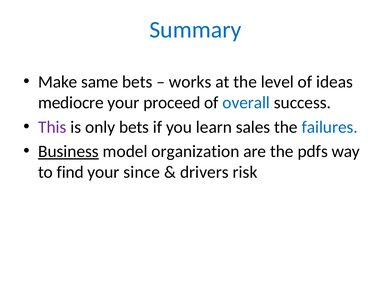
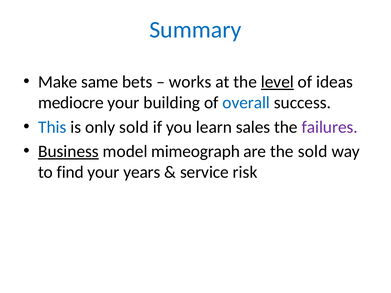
level underline: none -> present (277, 82)
proceed: proceed -> building (172, 103)
This colour: purple -> blue (52, 127)
only bets: bets -> sold (134, 127)
failures colour: blue -> purple (330, 127)
organization: organization -> mimeograph (196, 152)
the pdfs: pdfs -> sold (313, 152)
since: since -> years (142, 172)
drivers: drivers -> service (204, 172)
